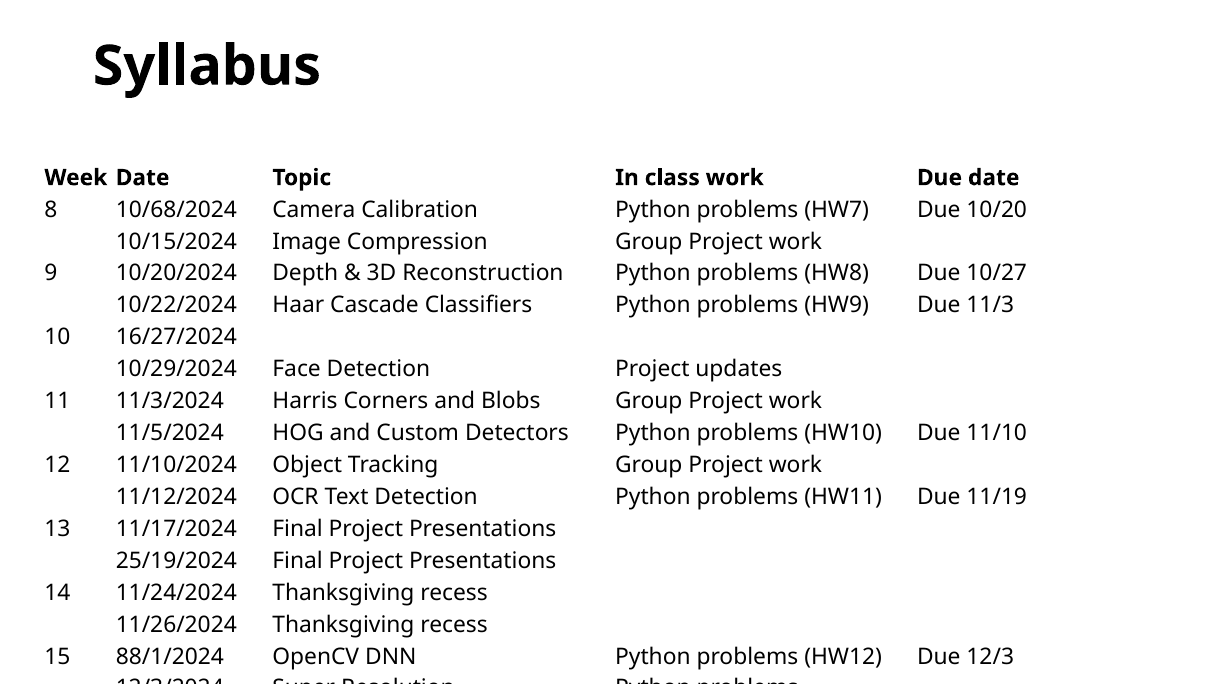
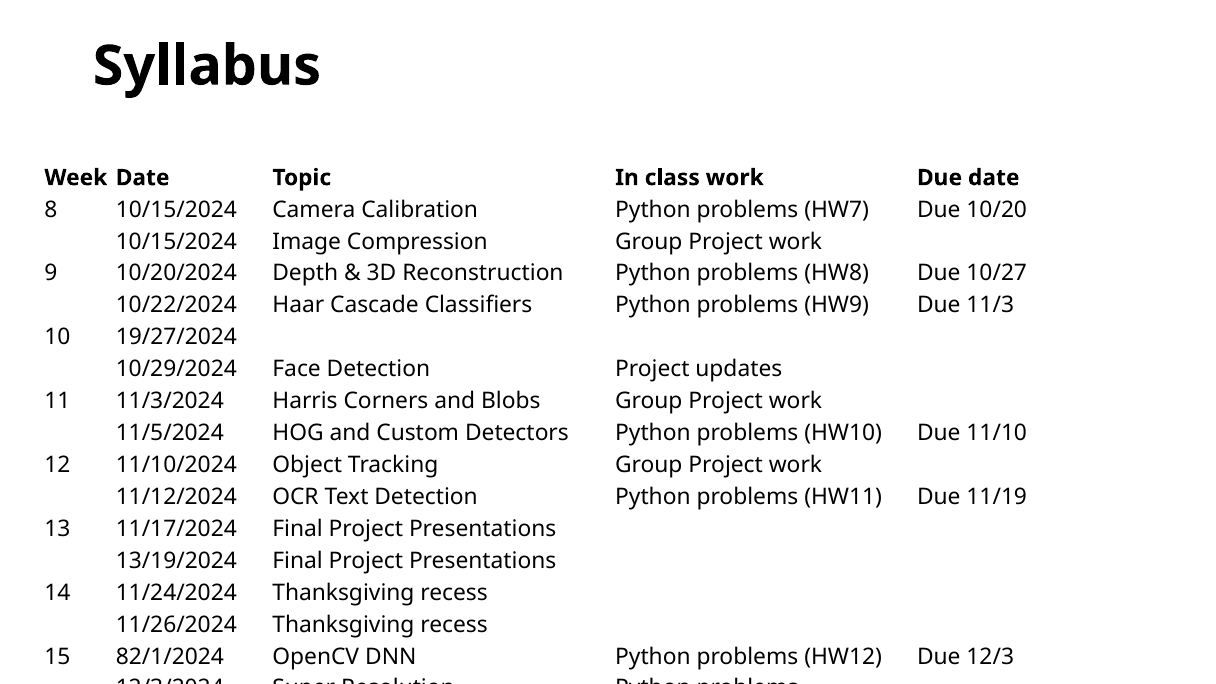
8 10/68/2024: 10/68/2024 -> 10/15/2024 (176, 210)
16/27/2024: 16/27/2024 -> 19/27/2024 (176, 337)
25/19/2024: 25/19/2024 -> 13/19/2024 (176, 561)
88/1/2024: 88/1/2024 -> 82/1/2024 (170, 656)
